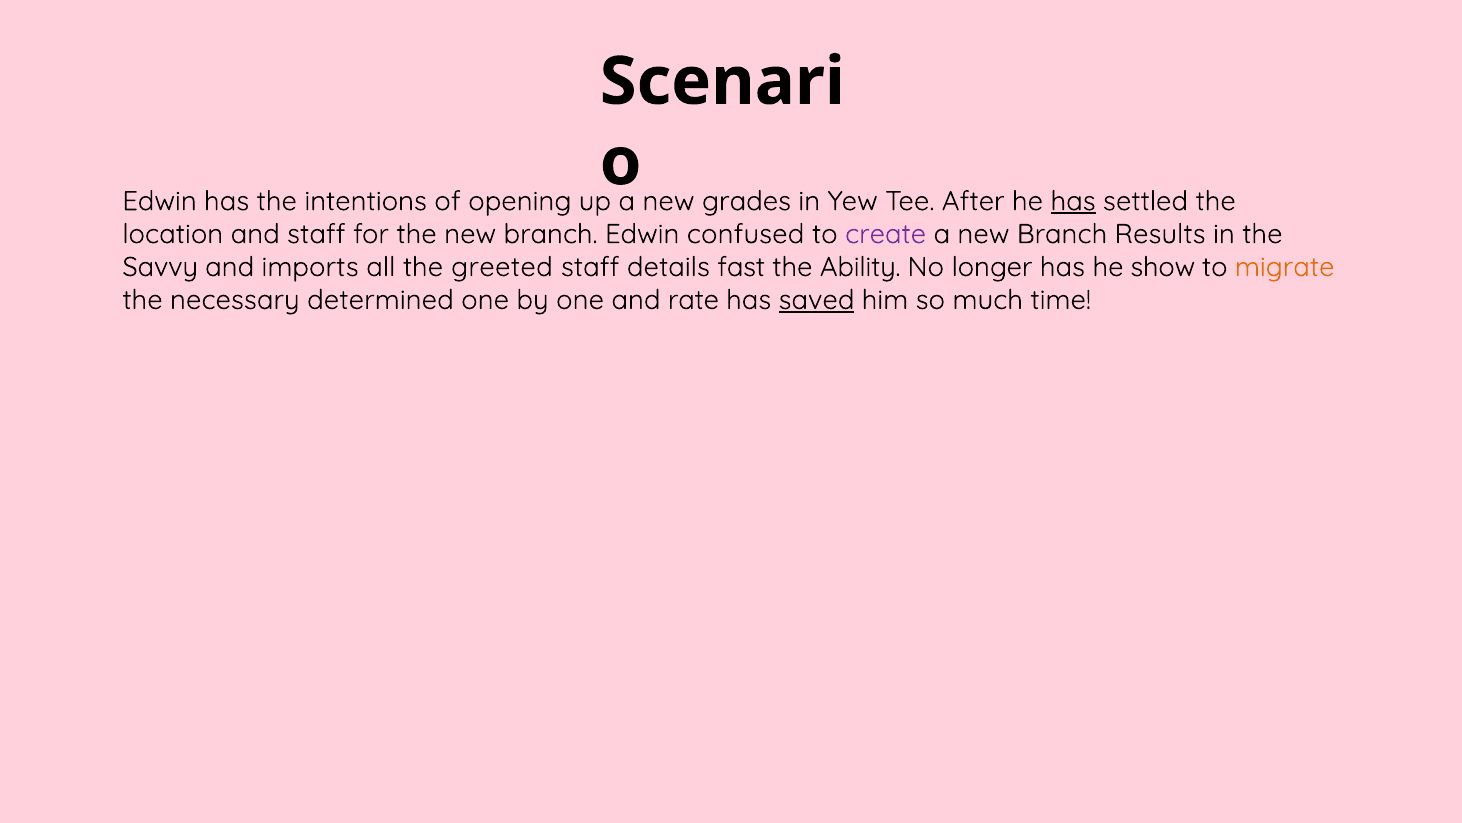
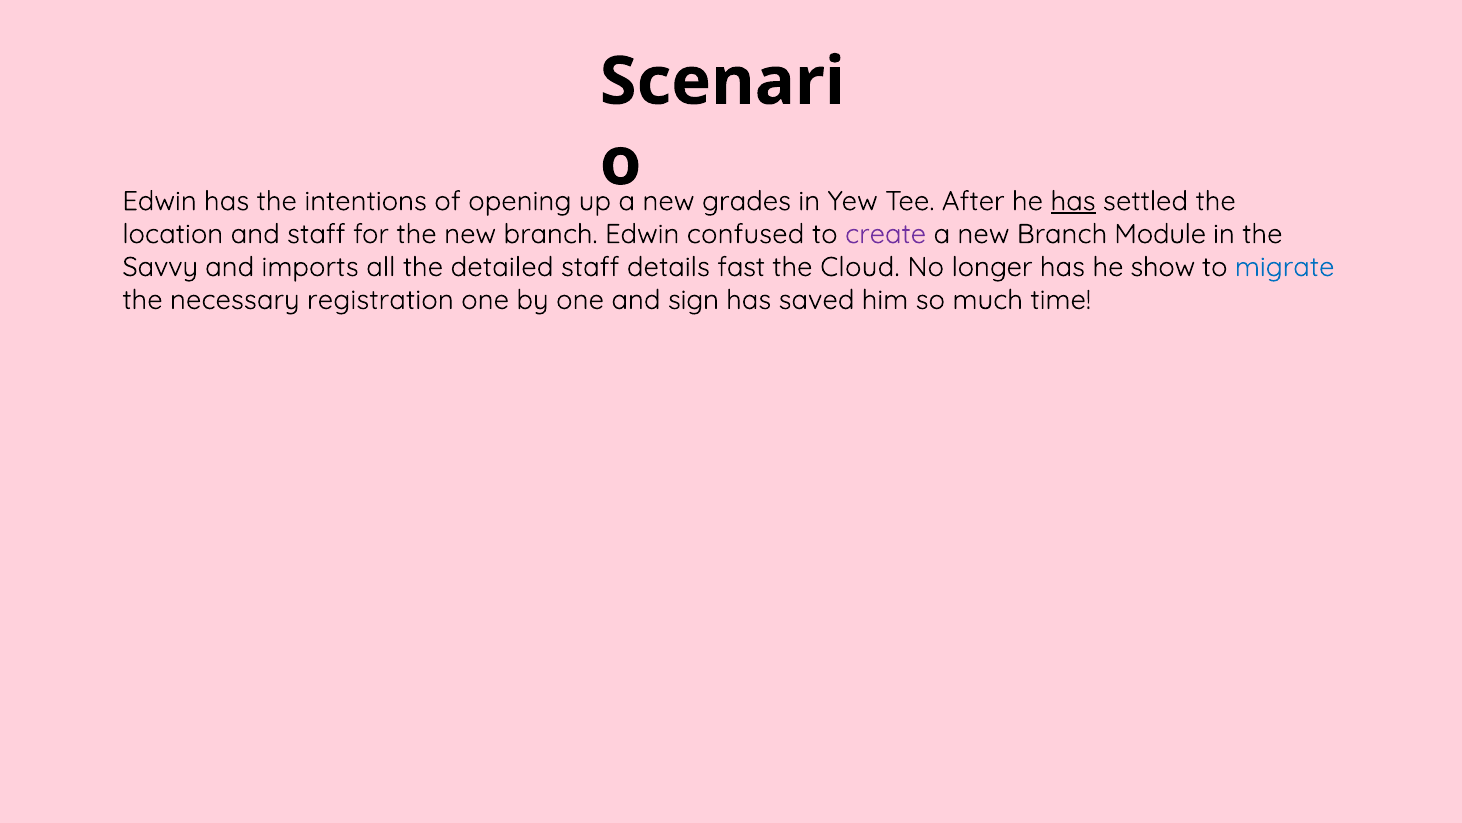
Results: Results -> Module (1160, 234)
greeted: greeted -> detailed (502, 267)
Ability: Ability -> Cloud (860, 267)
migrate colour: orange -> blue (1285, 267)
determined: determined -> registration (380, 300)
rate: rate -> sign (693, 300)
saved underline: present -> none (817, 300)
